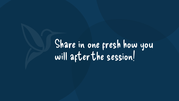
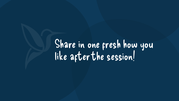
will: will -> like (61, 56)
